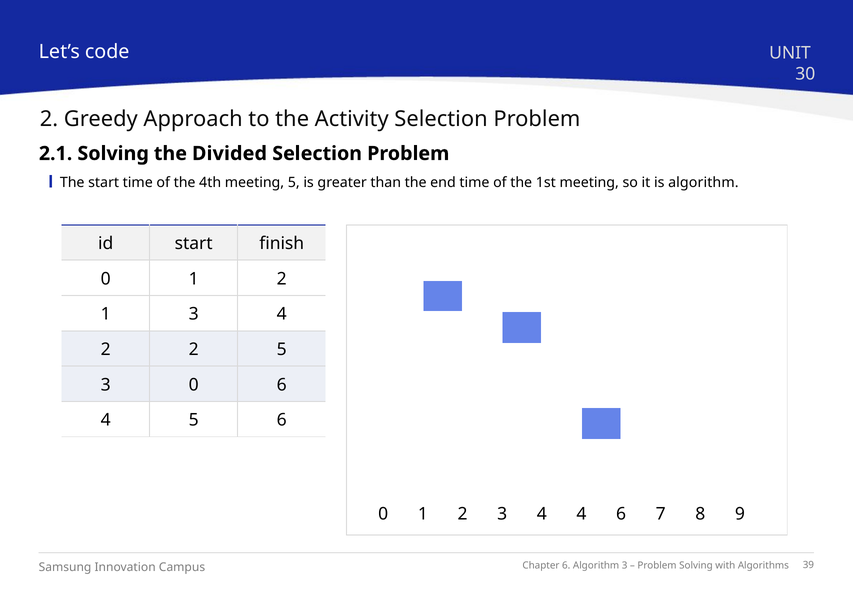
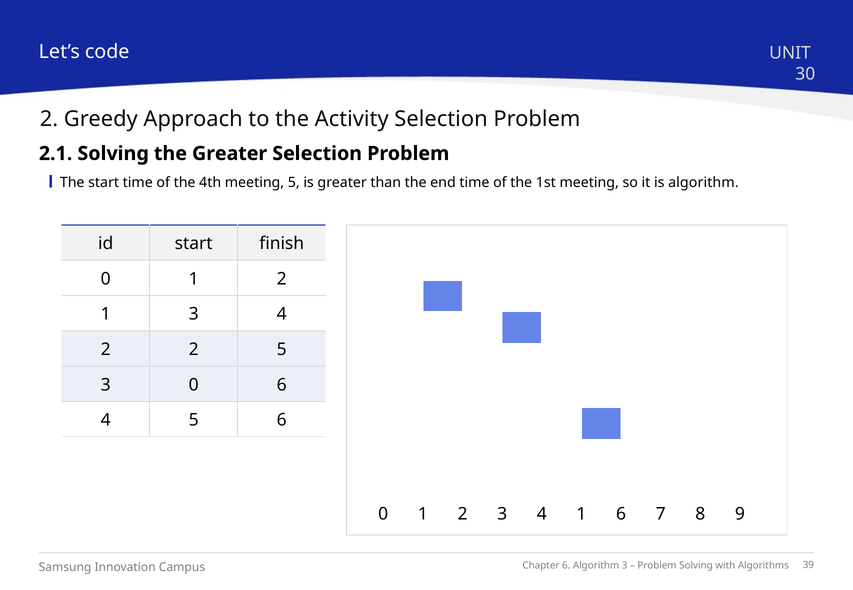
the Divided: Divided -> Greater (230, 154)
4 4: 4 -> 1 (581, 514)
